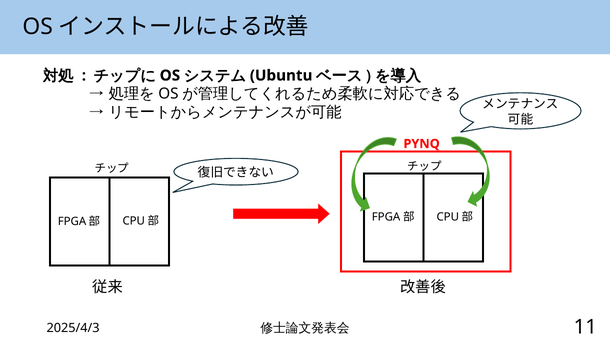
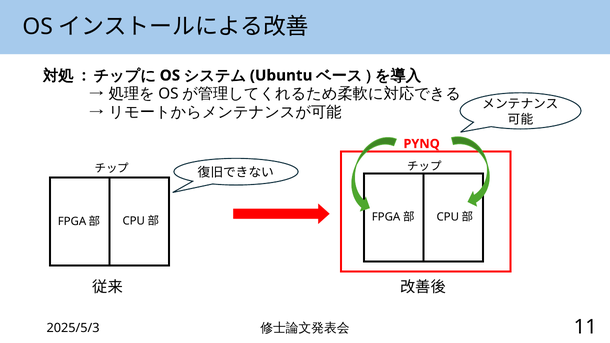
2025/4/3: 2025/4/3 -> 2025/5/3 (73, 328)
